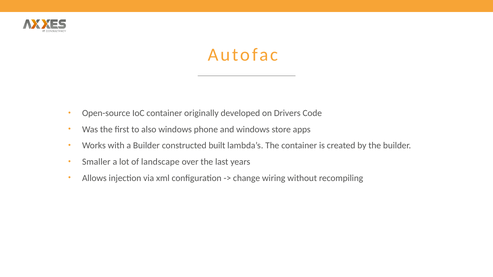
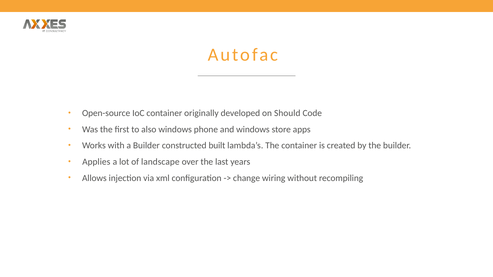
Drivers: Drivers -> Should (287, 113)
Smaller: Smaller -> Applies (96, 162)
